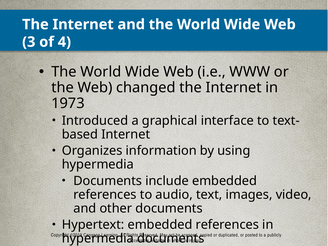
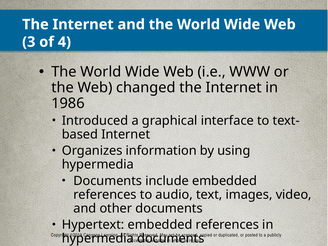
1973: 1973 -> 1986 (68, 103)
